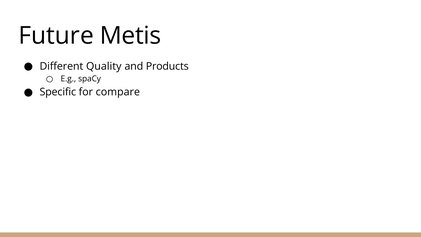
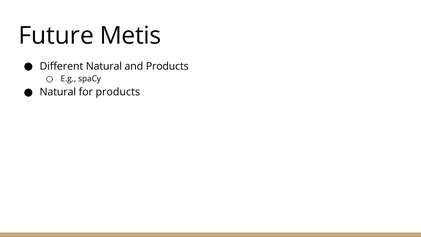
Different Quality: Quality -> Natural (104, 66)
Specific: Specific -> Natural (58, 92)
for compare: compare -> products (118, 92)
